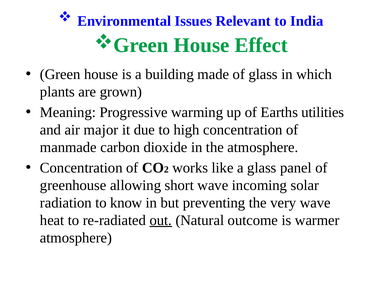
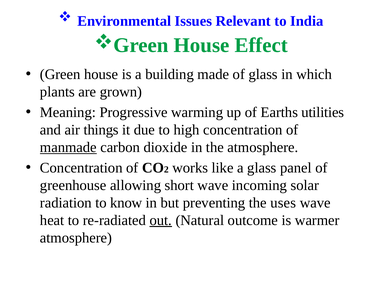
major: major -> things (101, 130)
manmade underline: none -> present (68, 147)
very: very -> uses (283, 203)
